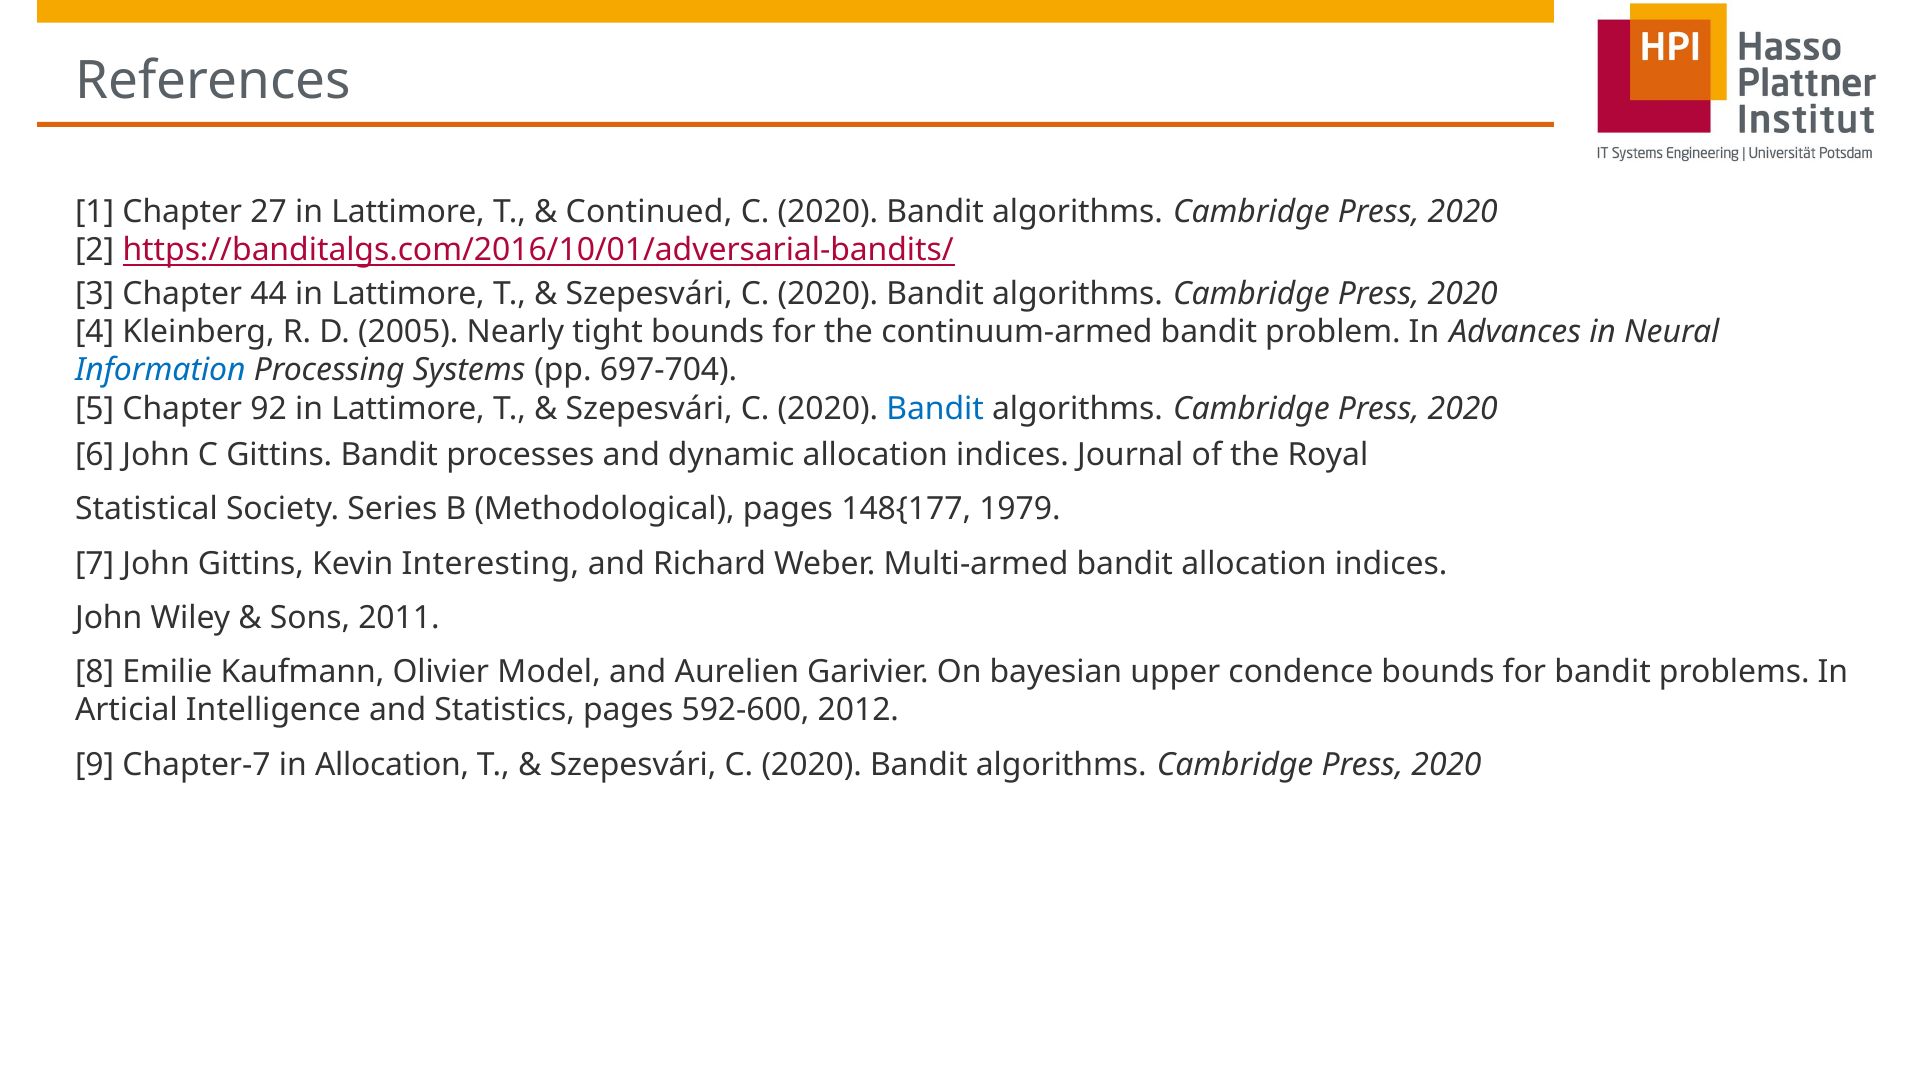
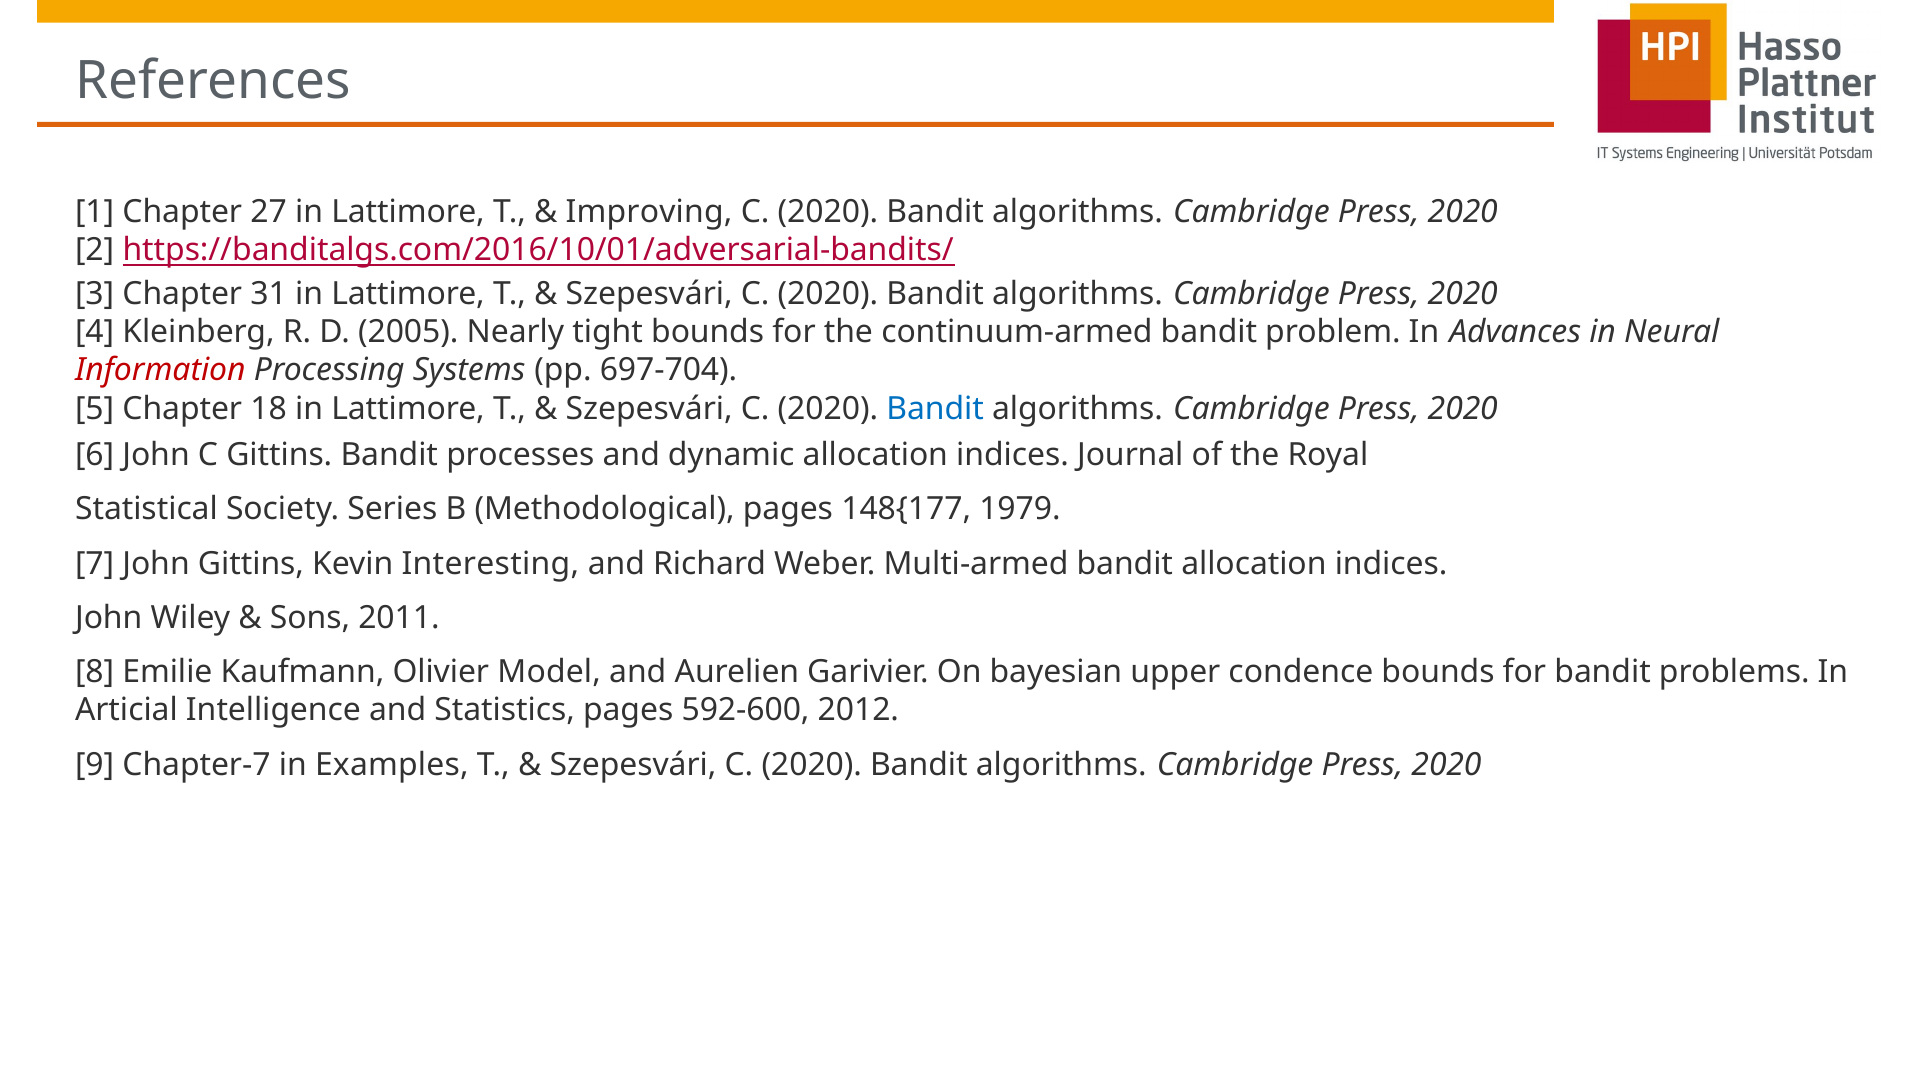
Continued: Continued -> Improving (649, 212)
44: 44 -> 31 (269, 294)
Information colour: blue -> red (160, 370)
92: 92 -> 18 (269, 409)
in Allocation: Allocation -> Examples (392, 764)
